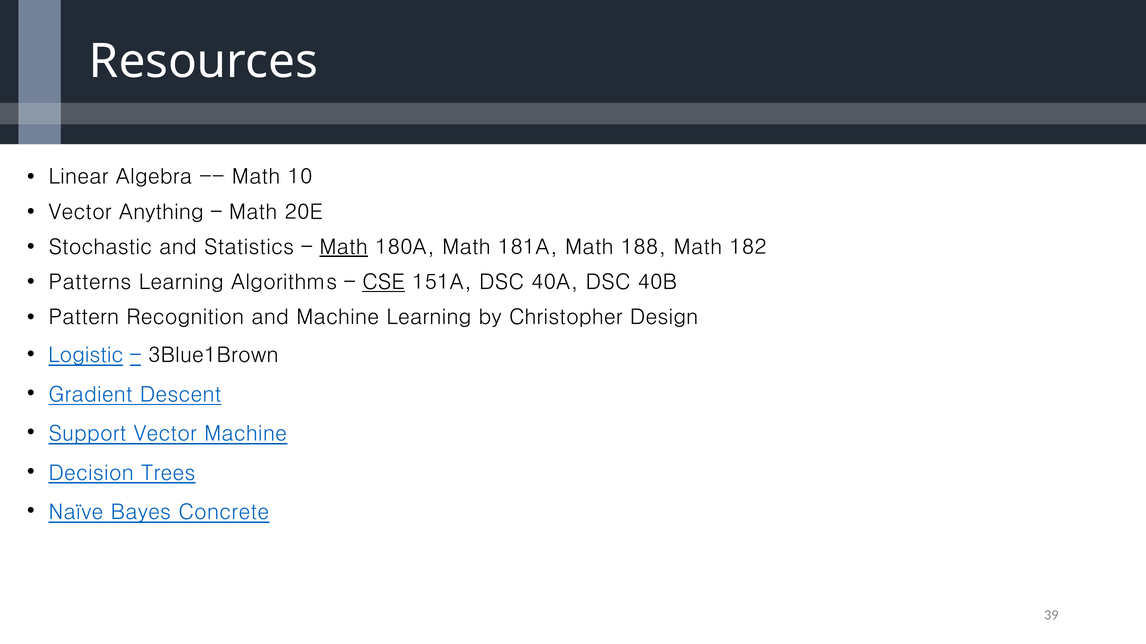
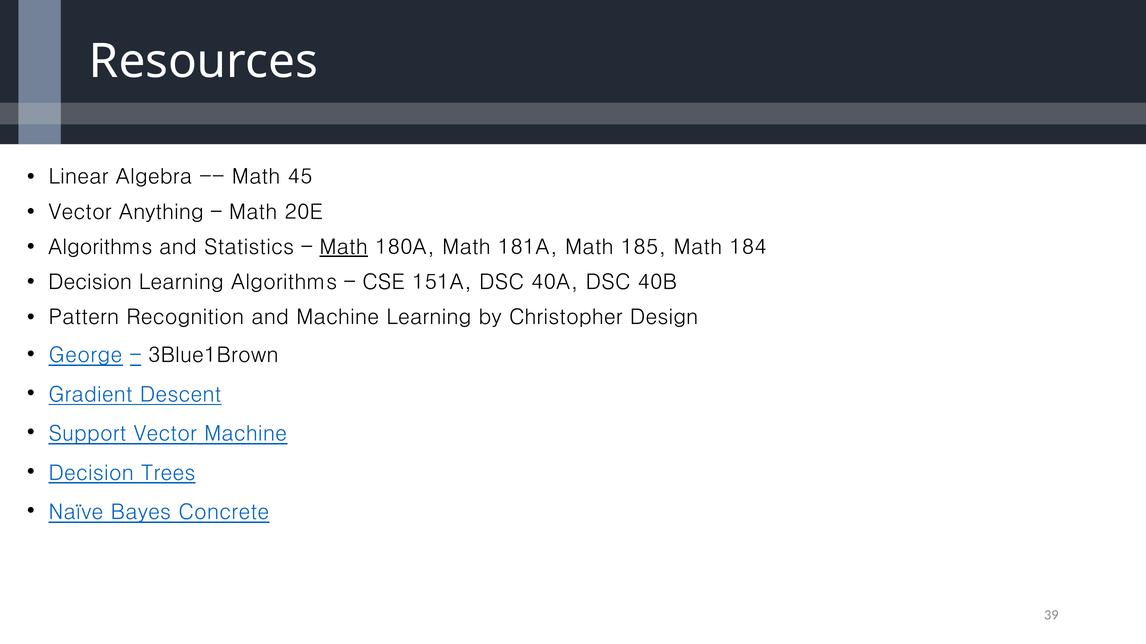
10: 10 -> 45 (300, 177)
Stochastic: Stochastic -> Algorithms (100, 247)
188: 188 -> 185 (644, 247)
182: 182 -> 184 (748, 247)
Patterns: Patterns -> Decision (90, 282)
CSE underline: present -> none (384, 282)
Logistic: Logistic -> George (86, 356)
